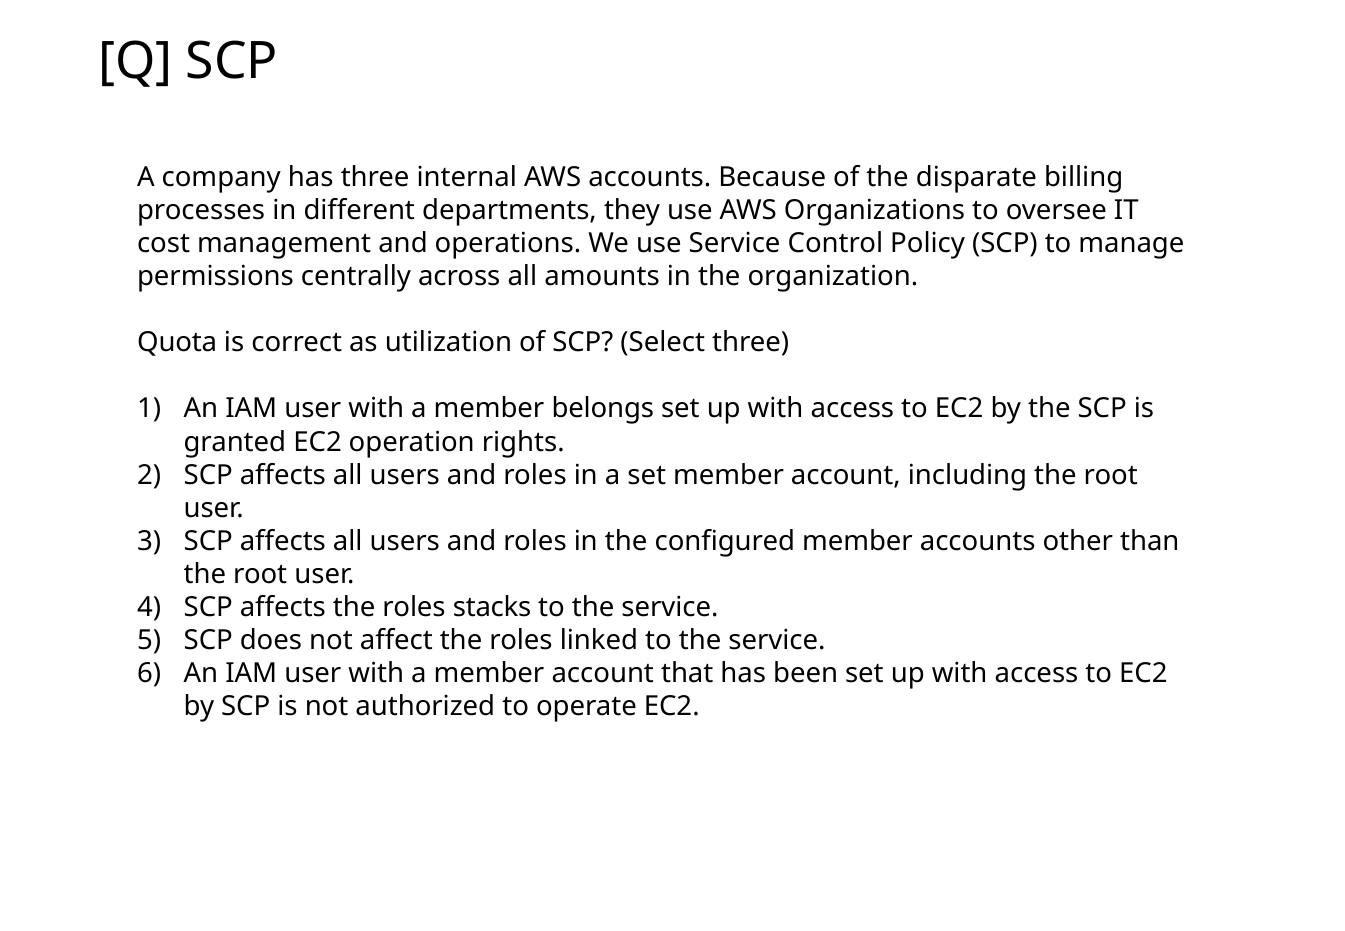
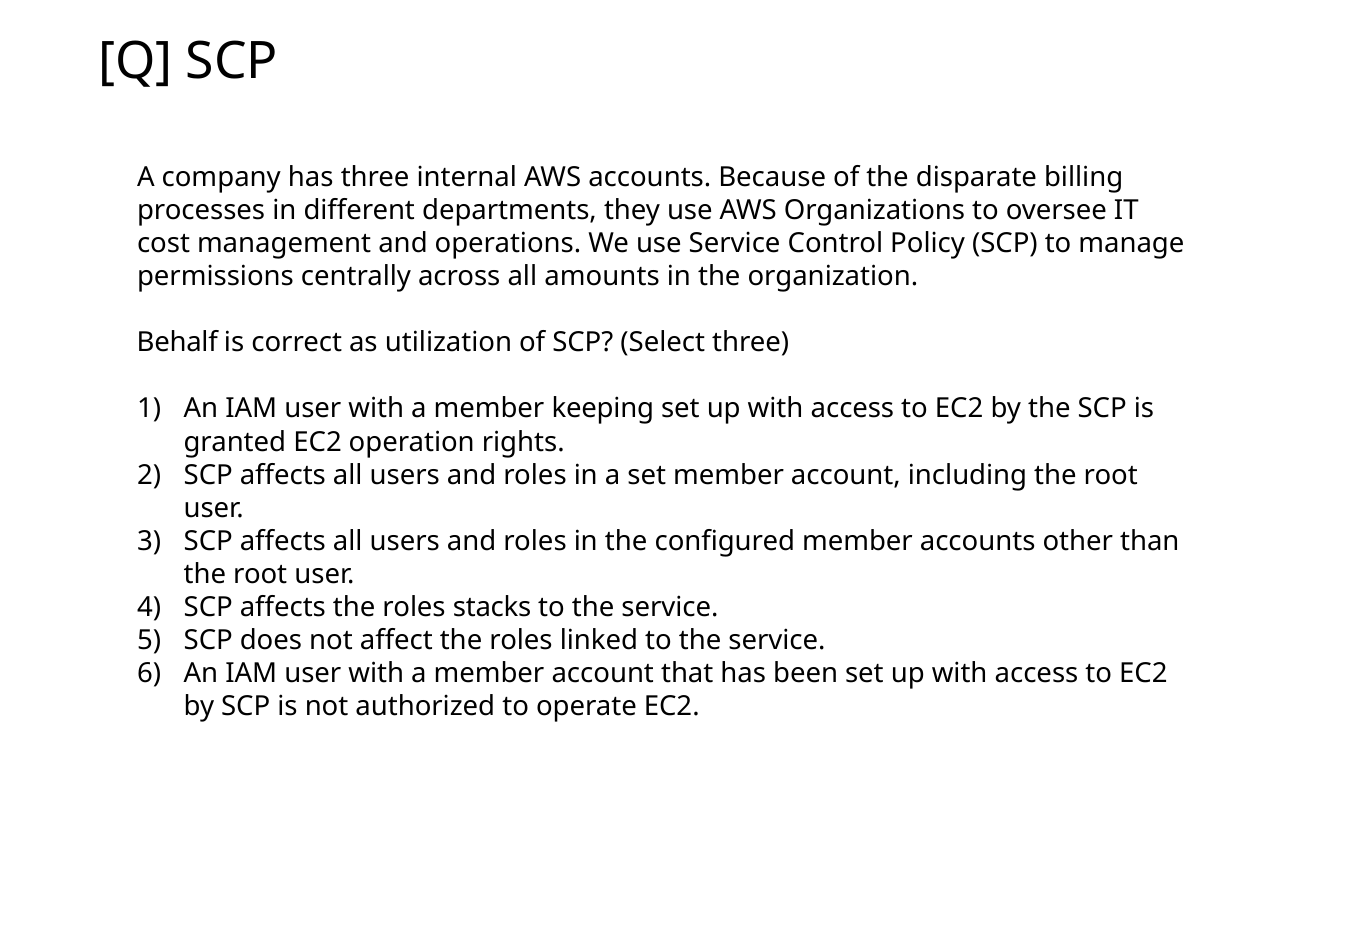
Quota: Quota -> Behalf (177, 343)
belongs: belongs -> keeping (603, 409)
